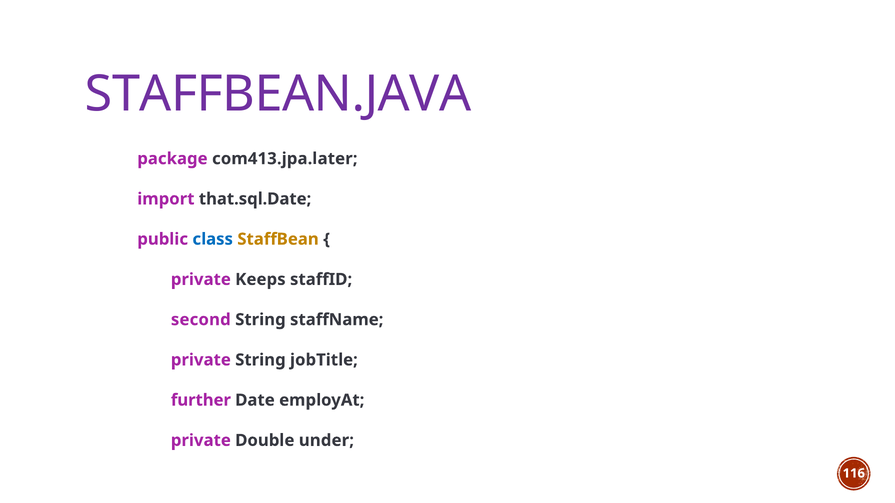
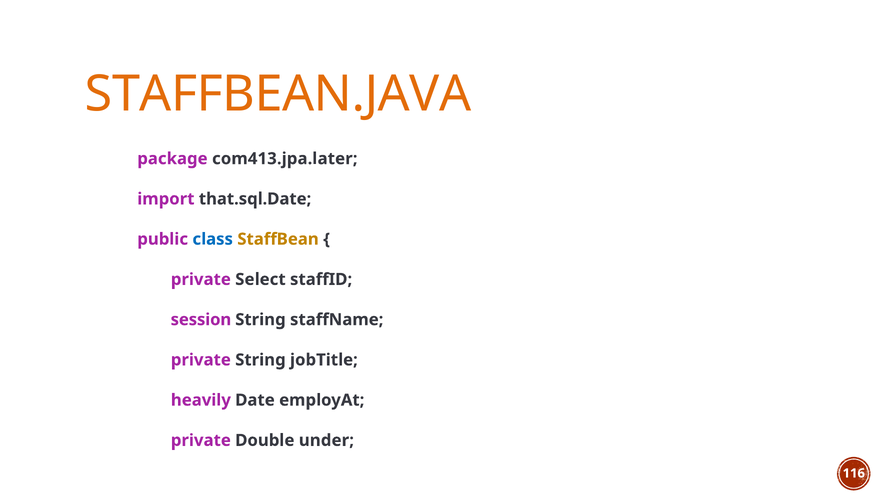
STAFFBEAN.JAVA colour: purple -> orange (278, 94)
Keeps: Keeps -> Select (260, 280)
second: second -> session (201, 320)
further: further -> heavily (201, 400)
